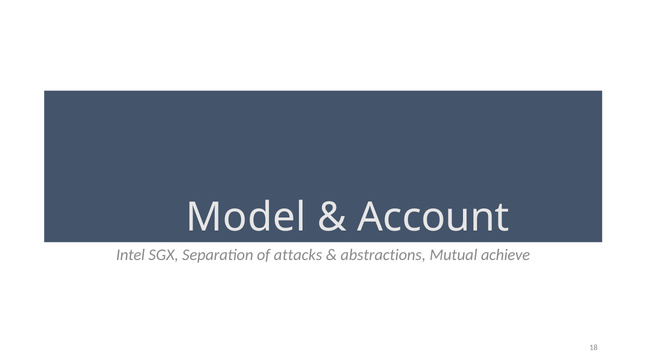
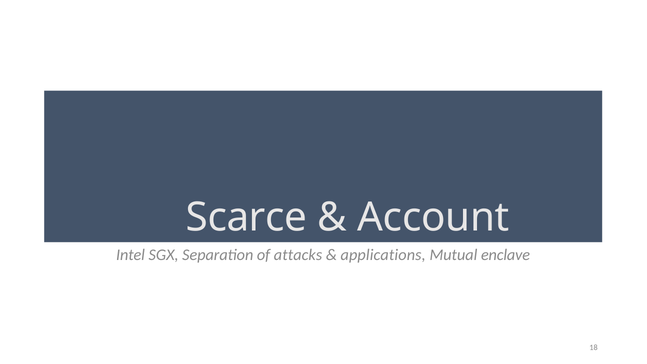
Model: Model -> Scarce (246, 218)
abstractions: abstractions -> applications (383, 255)
achieve: achieve -> enclave (506, 255)
